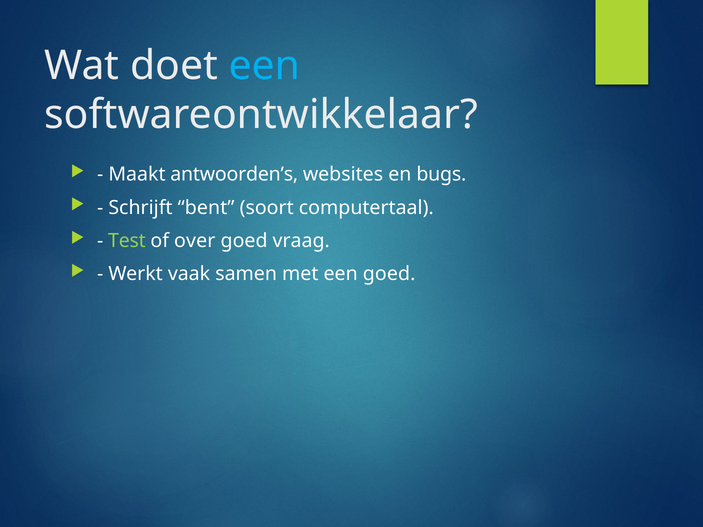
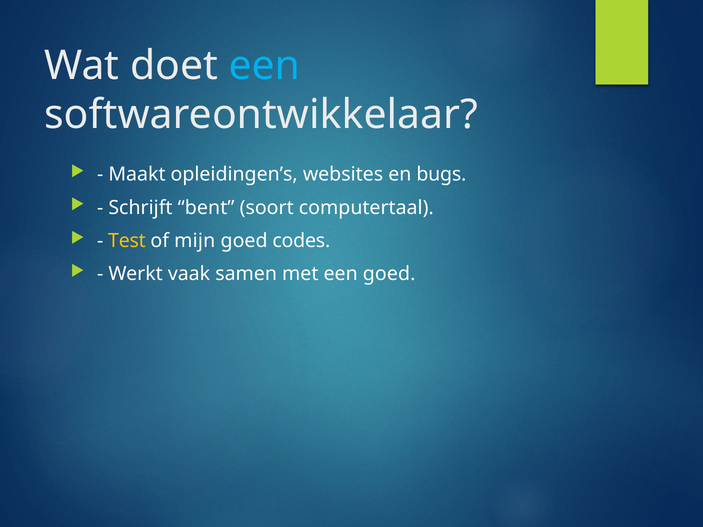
antwoorden’s: antwoorden’s -> opleidingen’s (234, 174)
Test colour: light green -> yellow (127, 241)
over: over -> mijn (195, 241)
vraag: vraag -> codes (301, 241)
